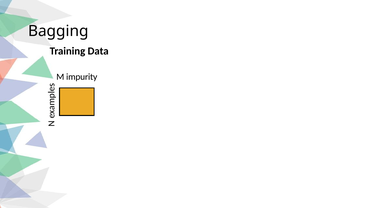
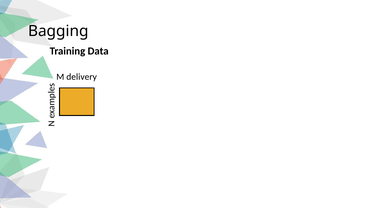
impurity: impurity -> delivery (82, 77)
